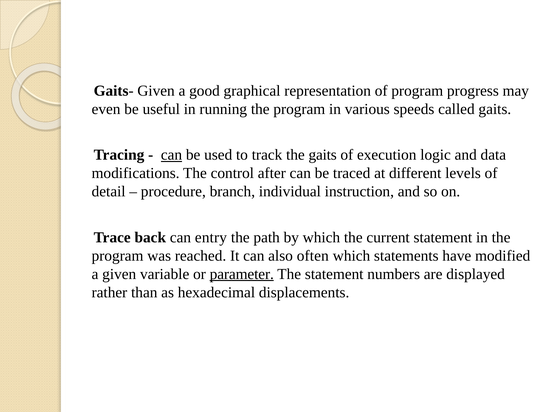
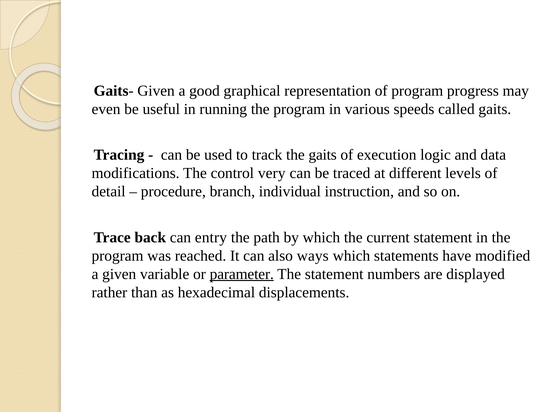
can underline: present -> none (171, 155)
after: after -> very (272, 173)
often: often -> ways (313, 256)
